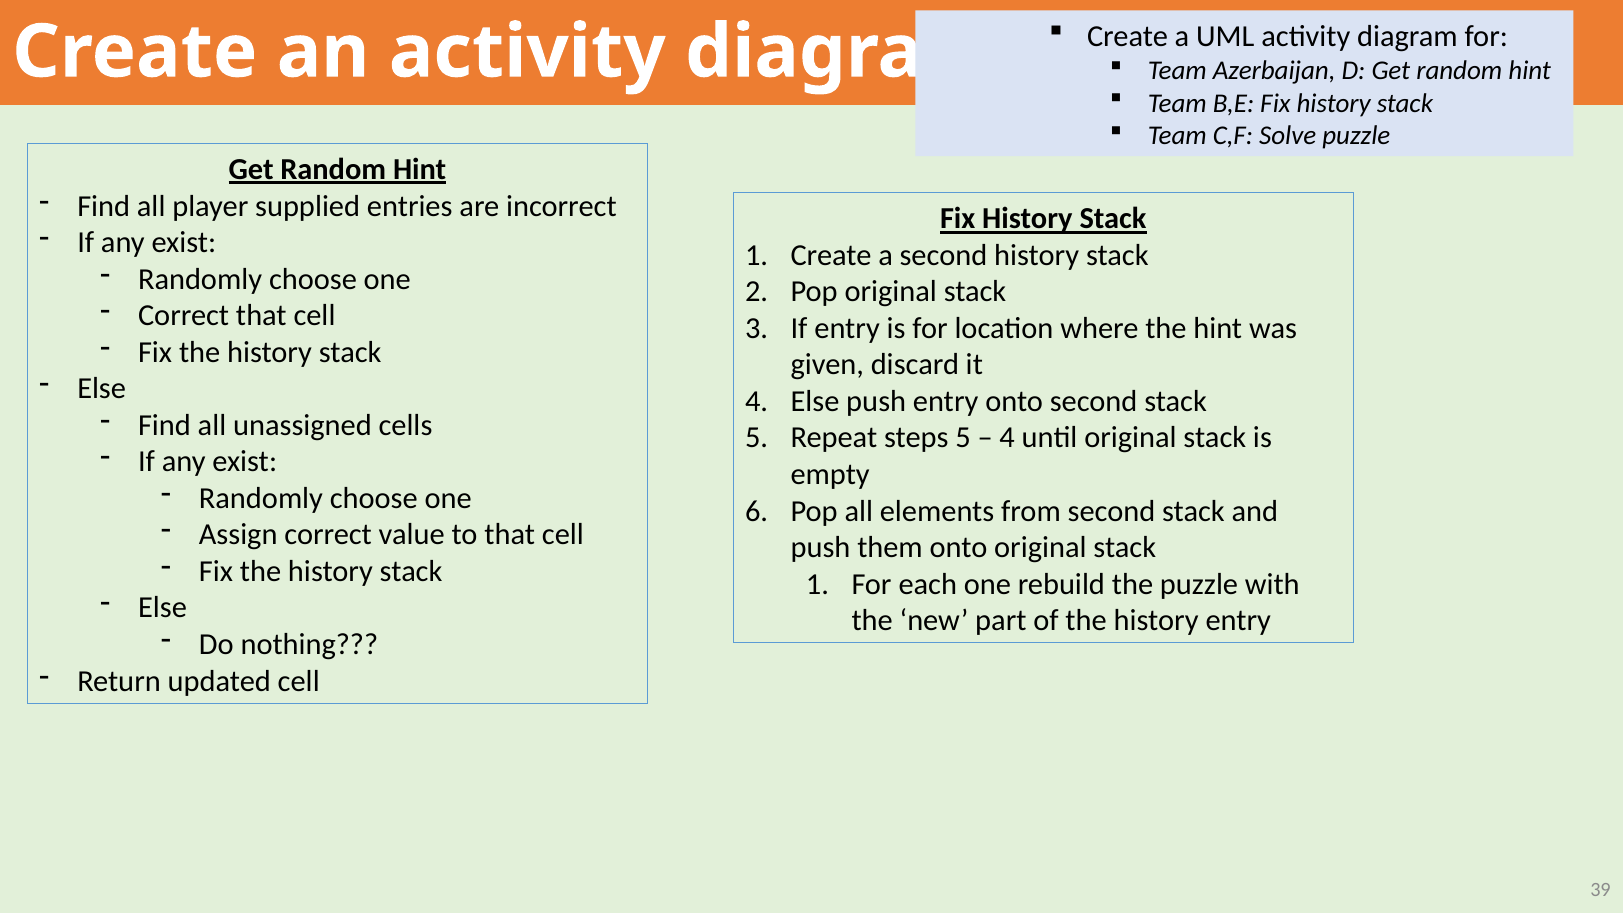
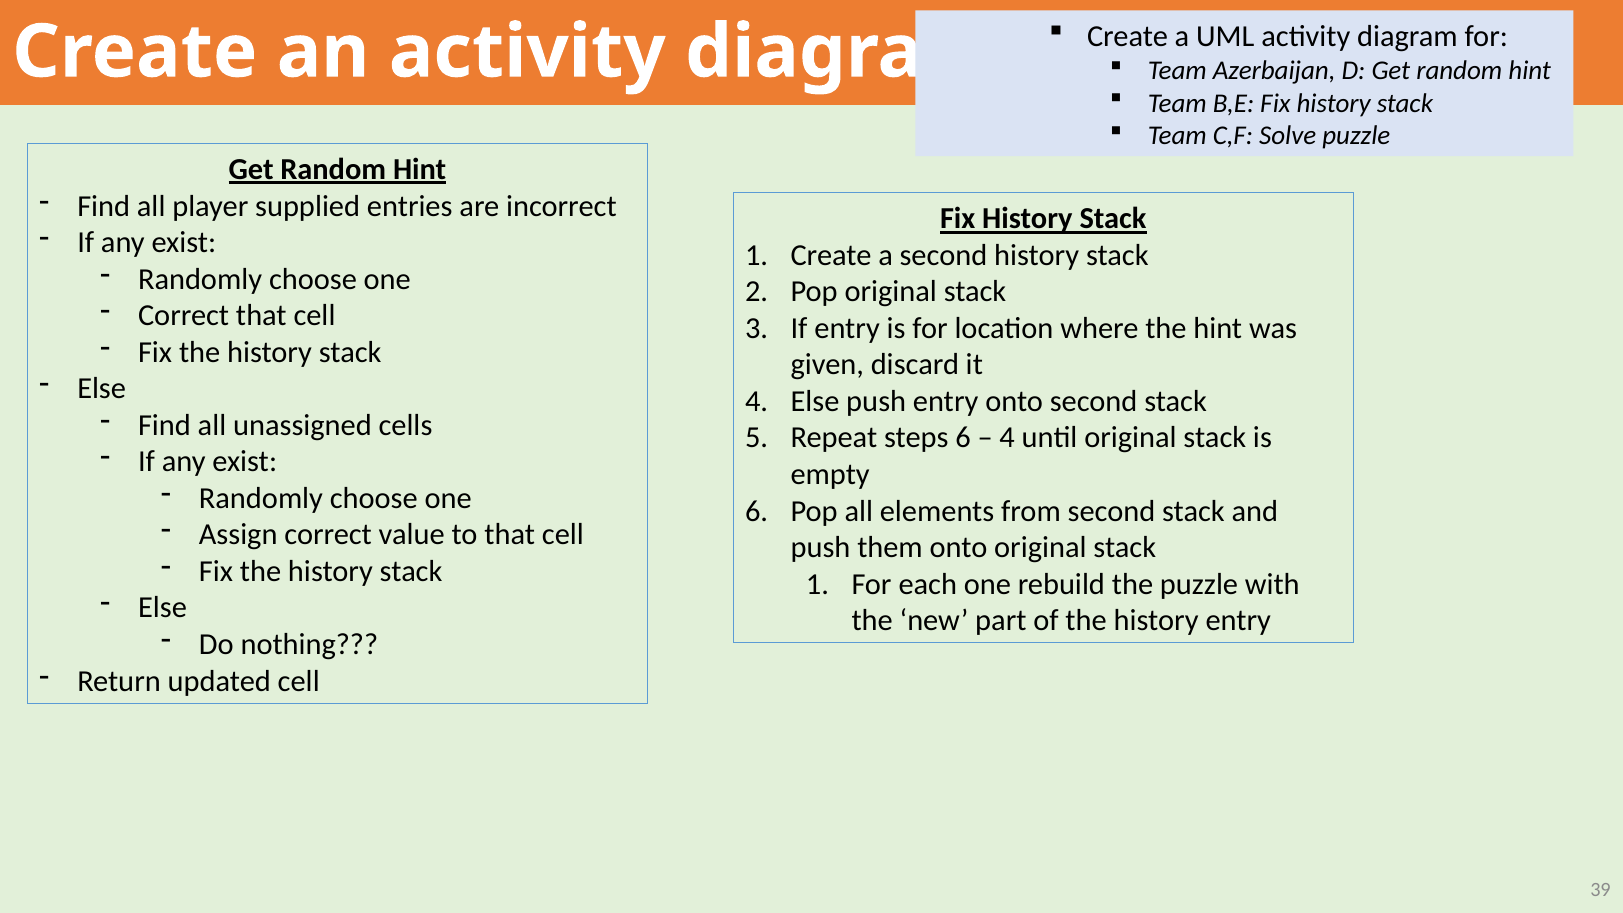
steps 5: 5 -> 6 (963, 438)
